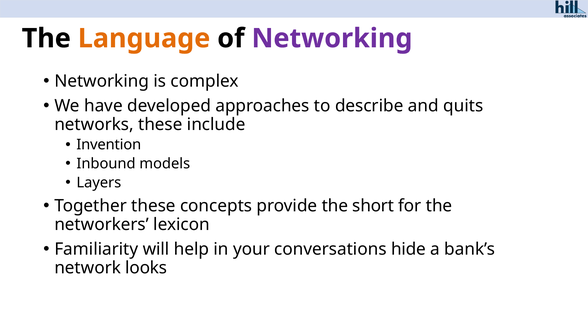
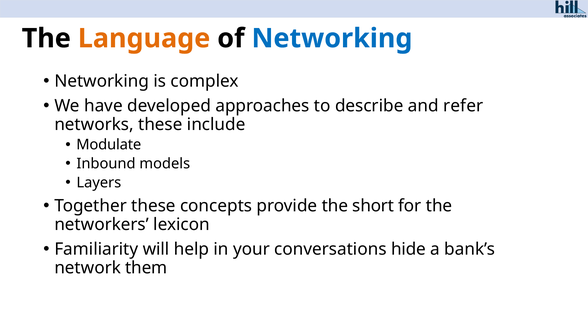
Networking colour: purple -> blue (332, 38)
quits: quits -> refer (463, 106)
Invention: Invention -> Modulate (109, 145)
looks: looks -> them (146, 267)
